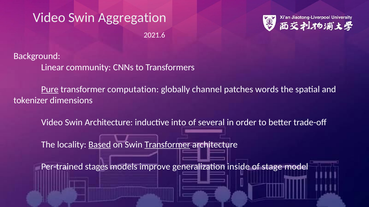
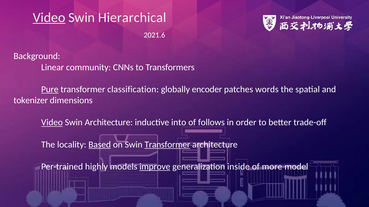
Video underline: none -> present (49, 18)
Aggregation: Aggregation -> Hierarchical (132, 18)
computation: computation -> classification (133, 90)
channel: channel -> encoder (207, 90)
Video underline: none -> present (52, 123)
several: several -> follows (211, 123)
stages: stages -> highly (96, 167)
improve underline: none -> present (155, 167)
stage: stage -> more (272, 167)
